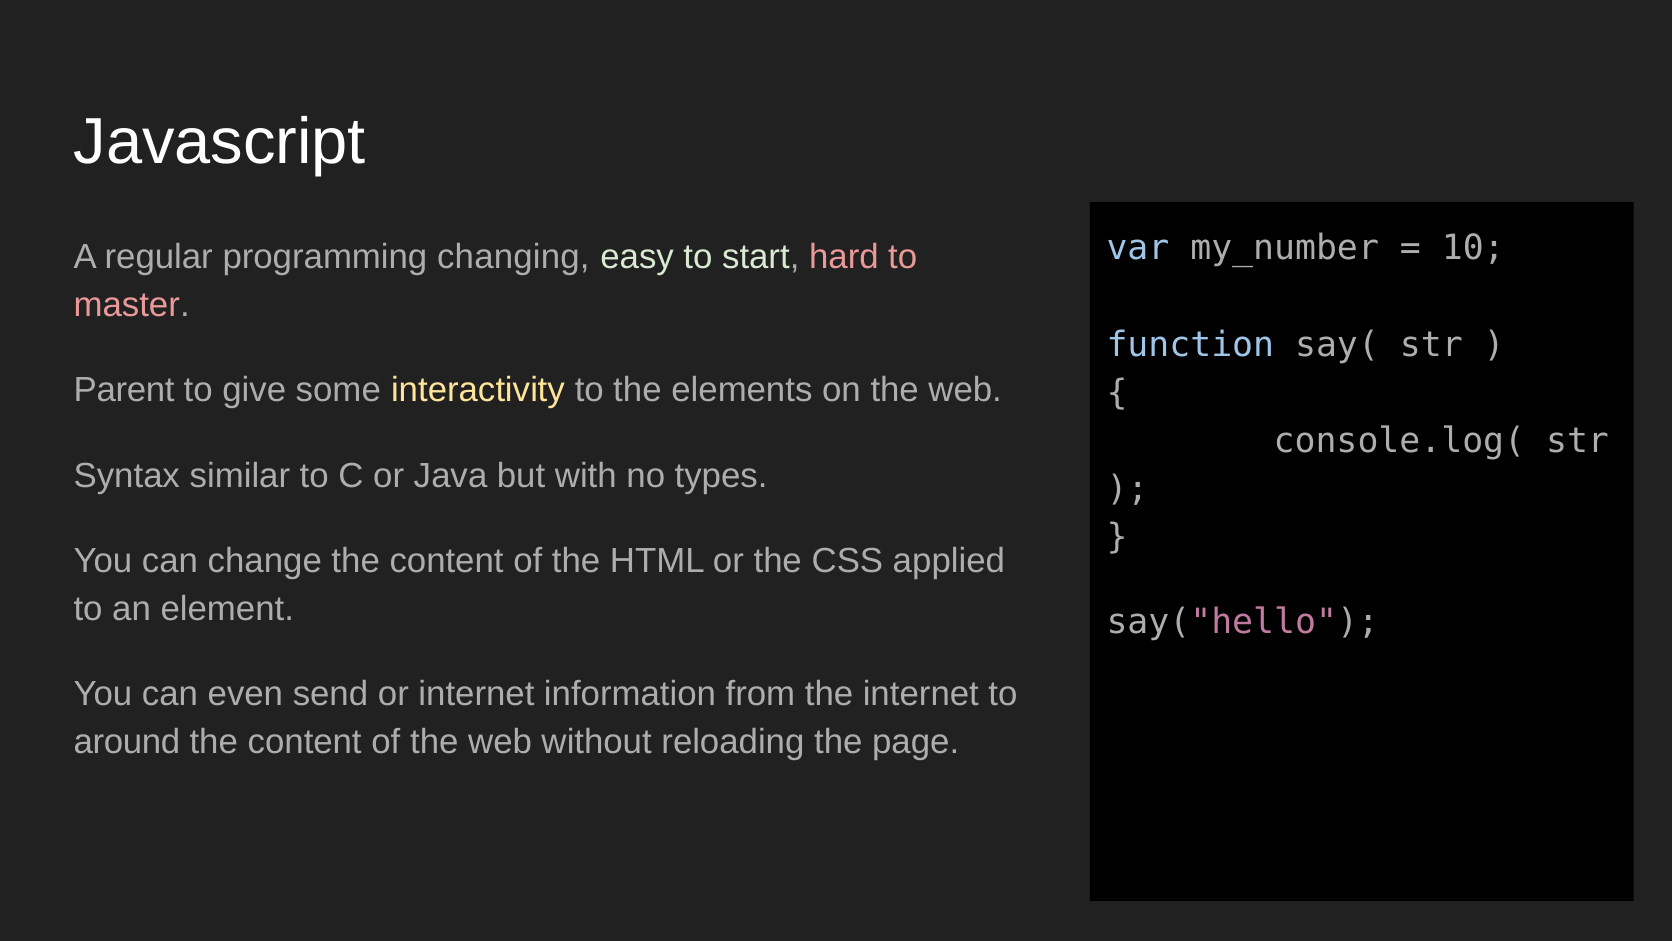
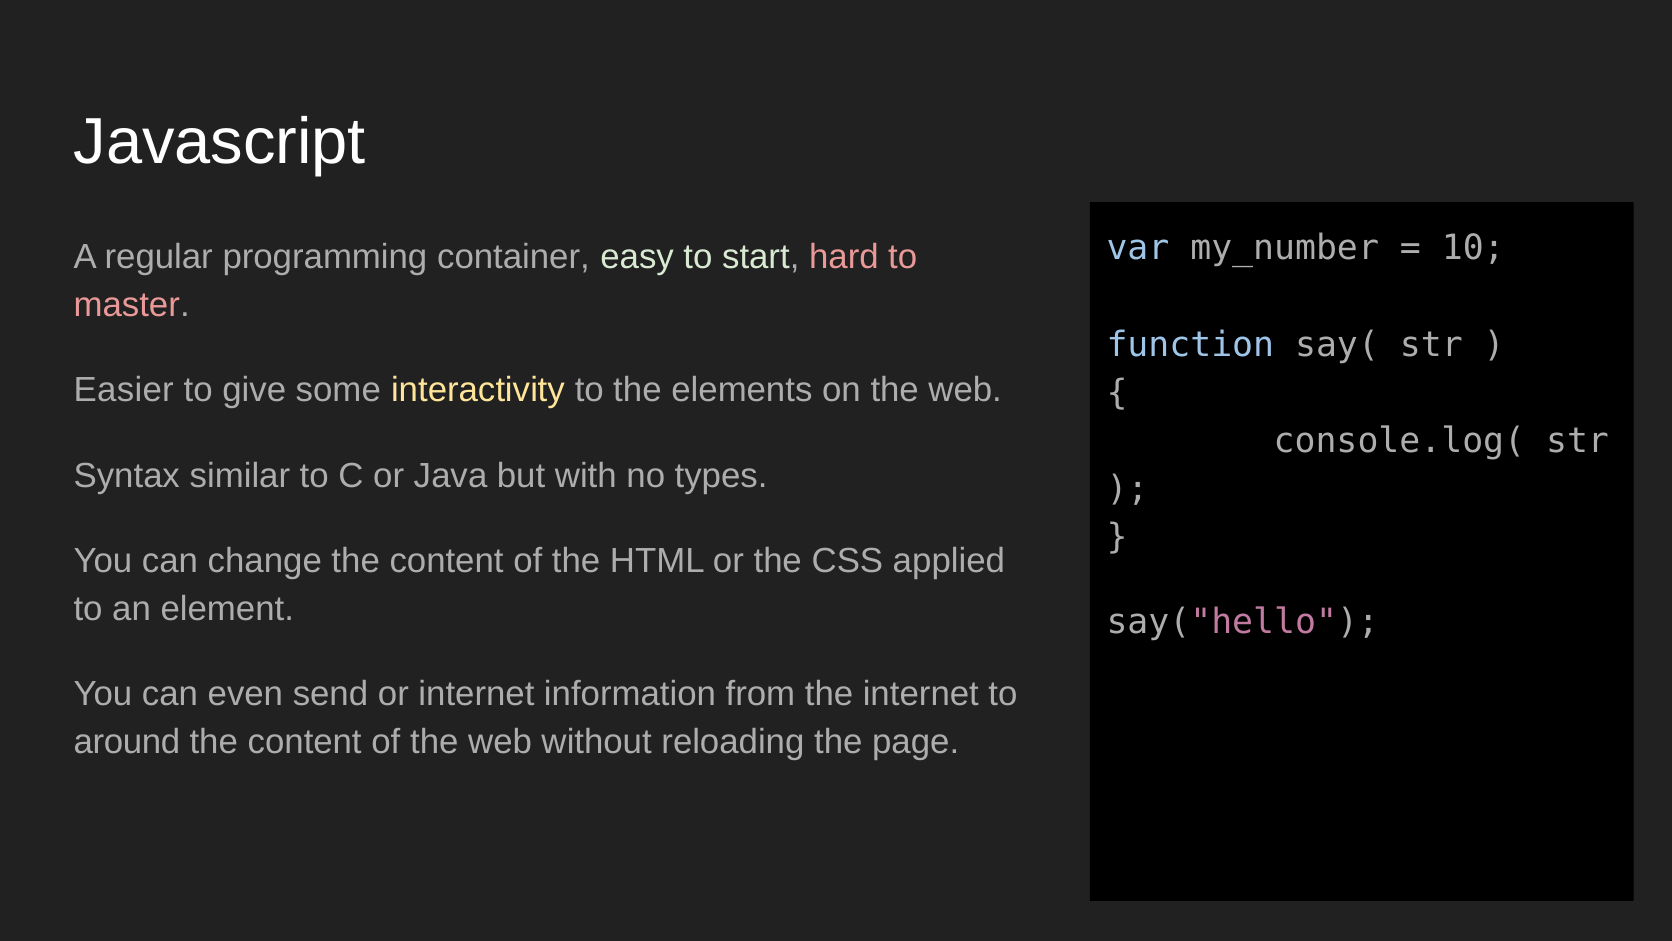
changing: changing -> container (513, 257)
Parent: Parent -> Easier (124, 390)
